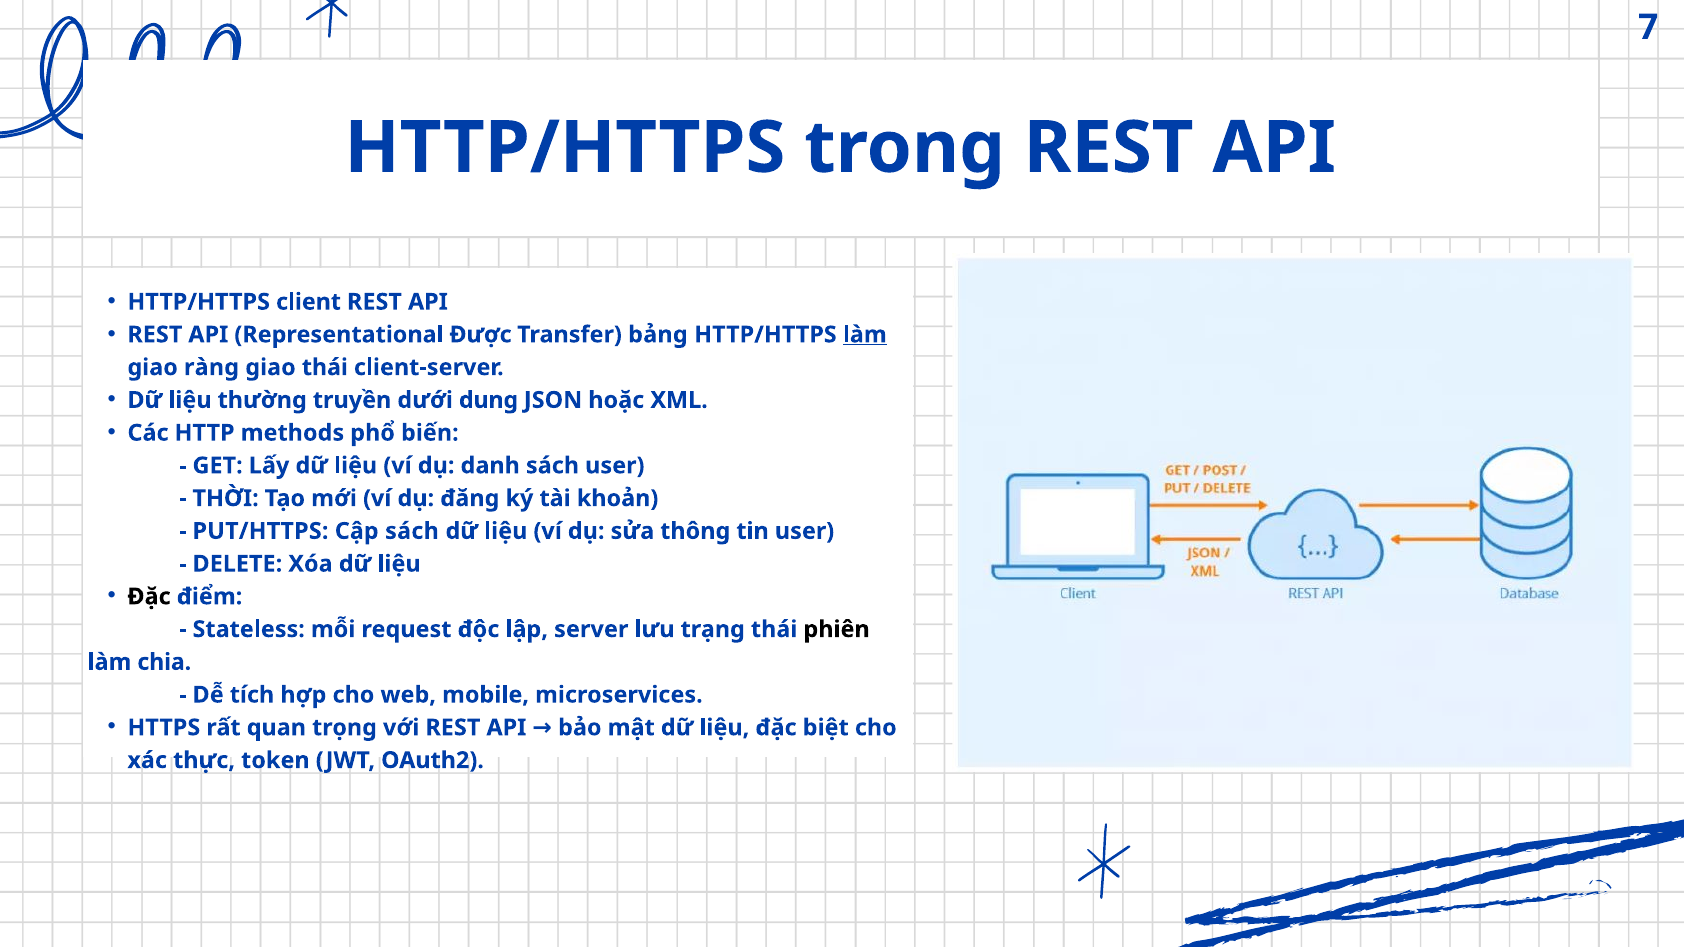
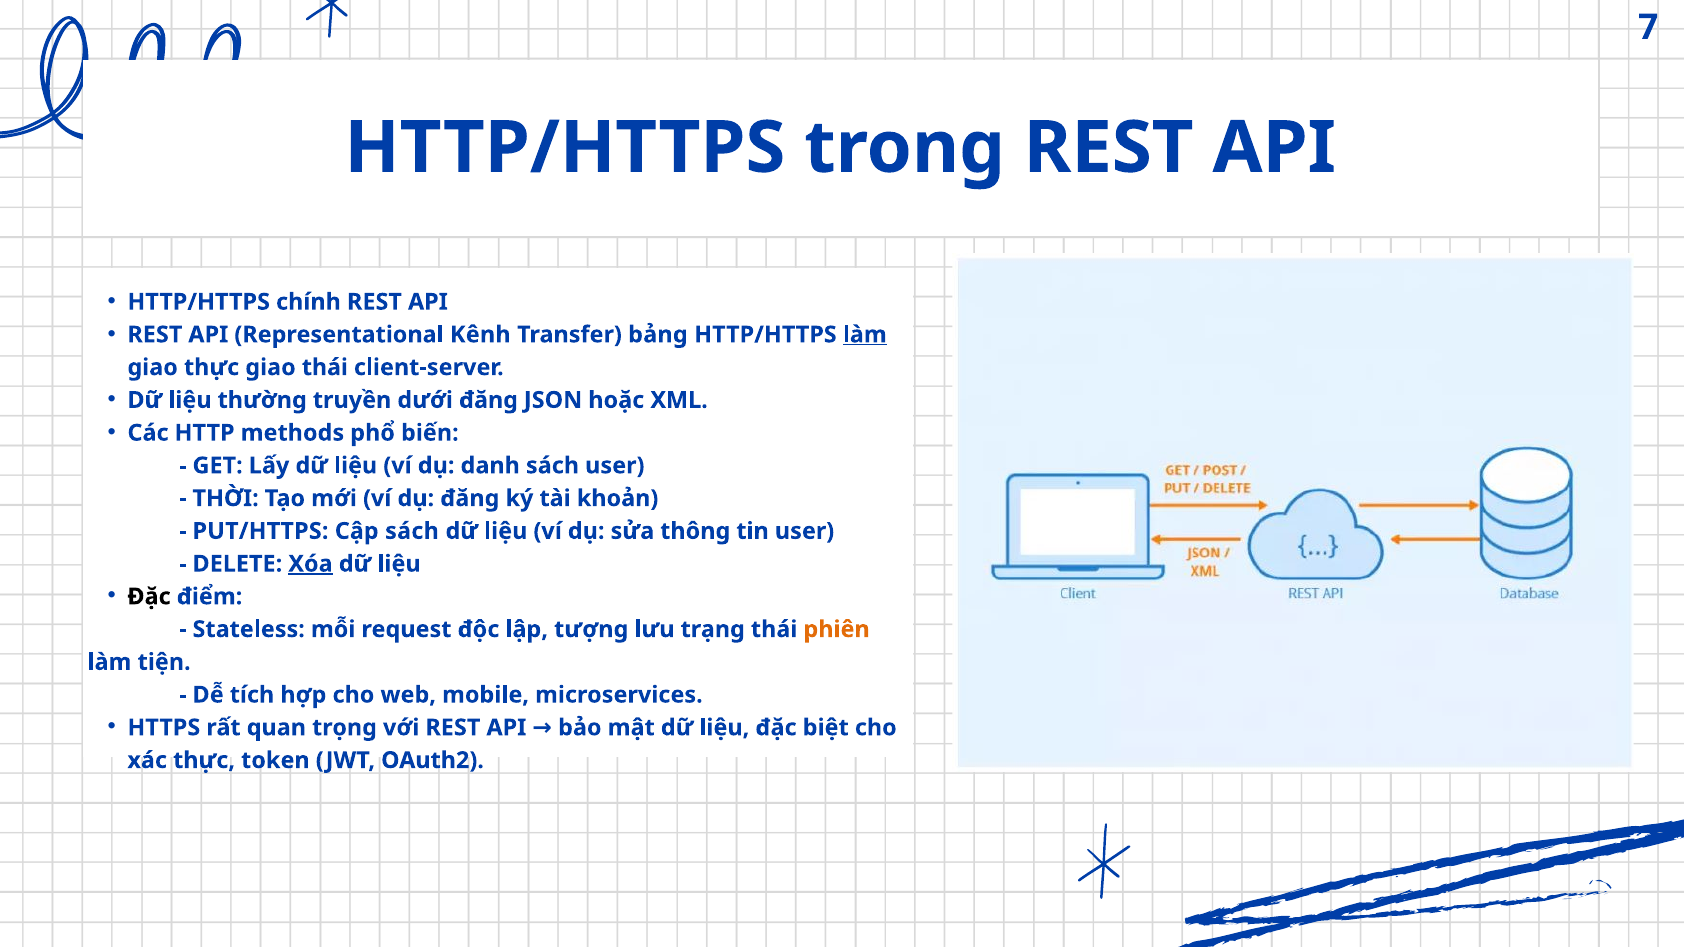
client: client -> chính (308, 302)
Được: Được -> Kênh (480, 335)
ràng: ràng -> thực (212, 367)
dưới dụng: dụng -> đăng (488, 400)
Xóa underline: none -> present (310, 564)
server: server -> tượng (591, 630)
phiên colour: black -> orange (837, 630)
chia: chia -> tiện (164, 662)
